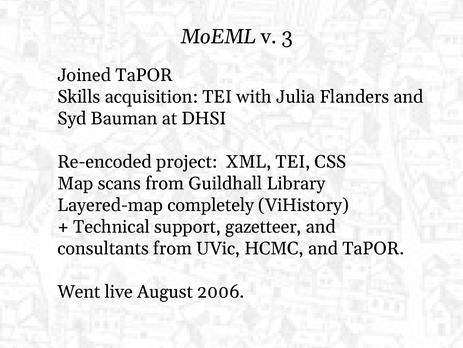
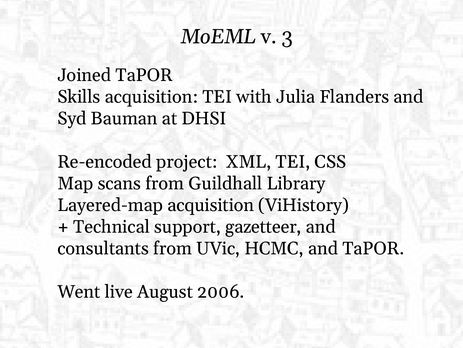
Layered-map completely: completely -> acquisition (211, 205)
